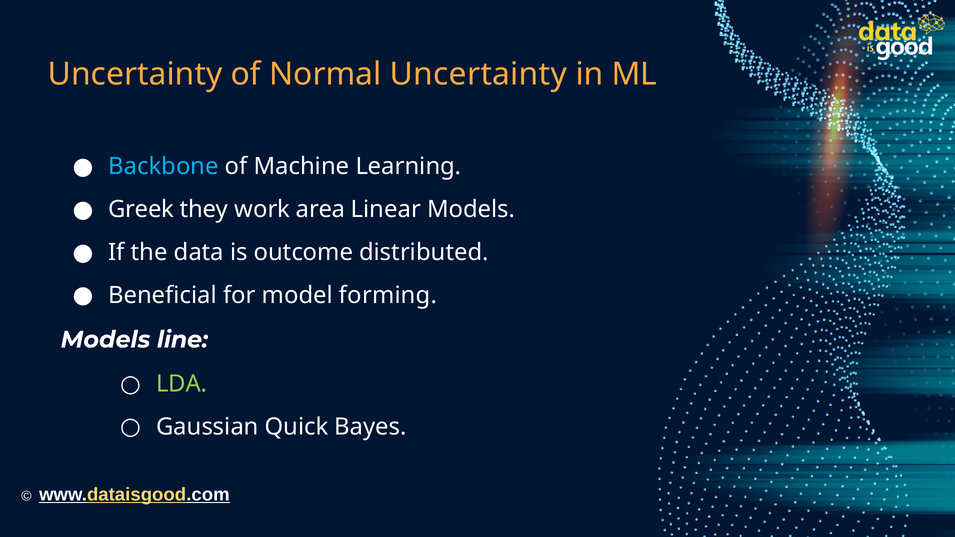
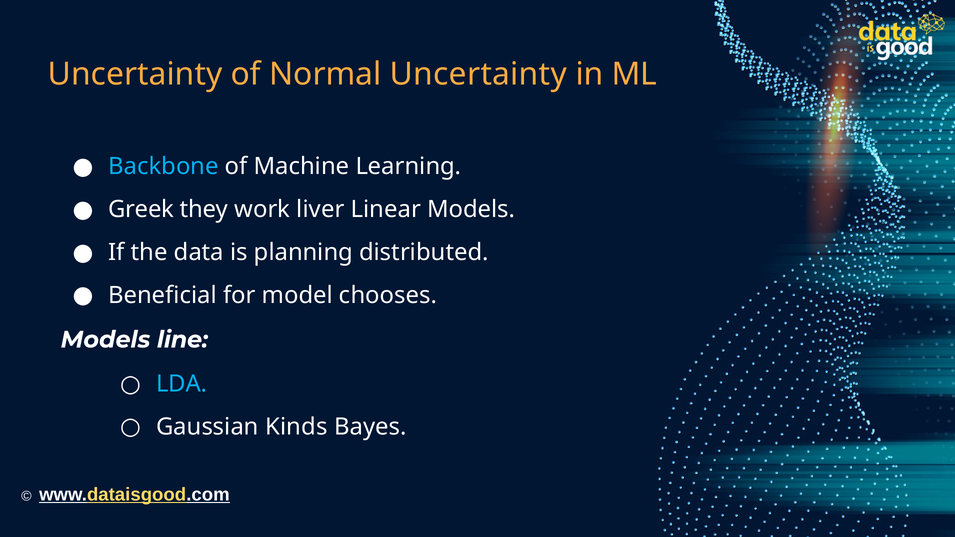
area: area -> liver (320, 210)
outcome: outcome -> planning (303, 253)
forming: forming -> chooses (388, 296)
LDA colour: light green -> light blue (182, 384)
Quick: Quick -> Kinds (296, 427)
